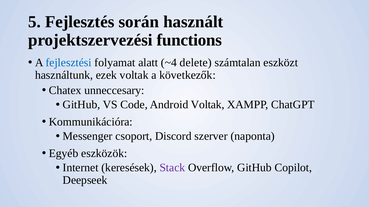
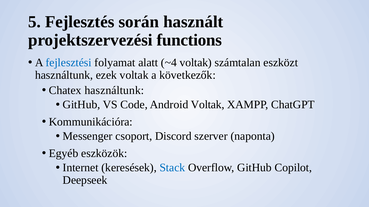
~4 delete: delete -> voltak (196, 63)
Chatex unneccesary: unneccesary -> használtunk (114, 91)
Stack colour: purple -> blue (172, 168)
